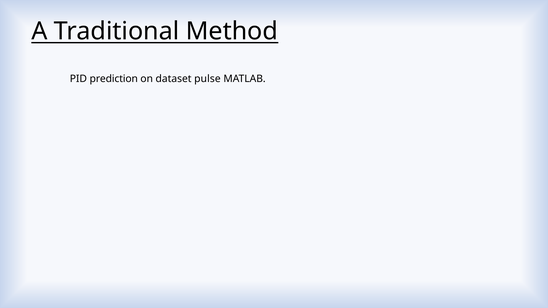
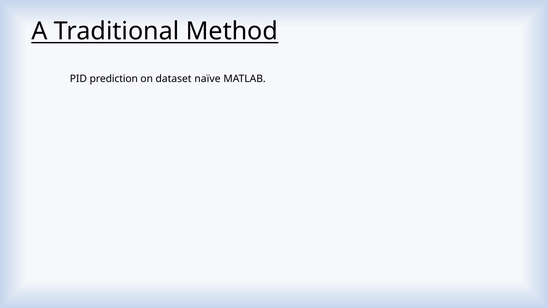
pulse: pulse -> naïve (207, 79)
